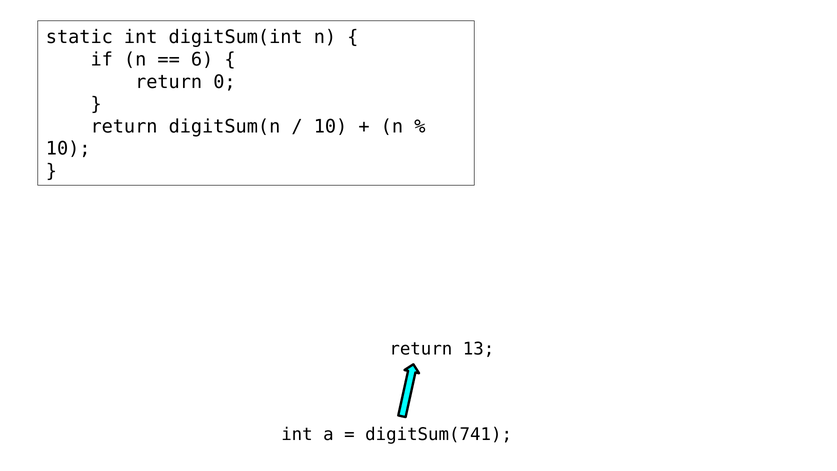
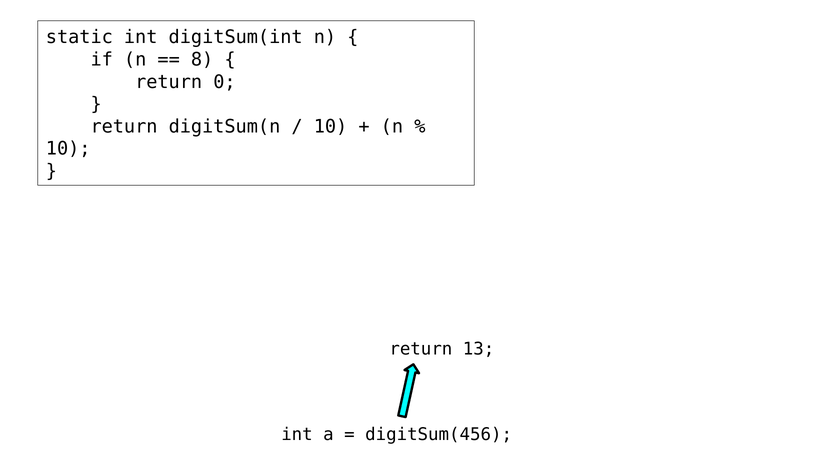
6: 6 -> 8 (202, 60)
digitSum(741: digitSum(741 -> digitSum(456 (439, 434)
